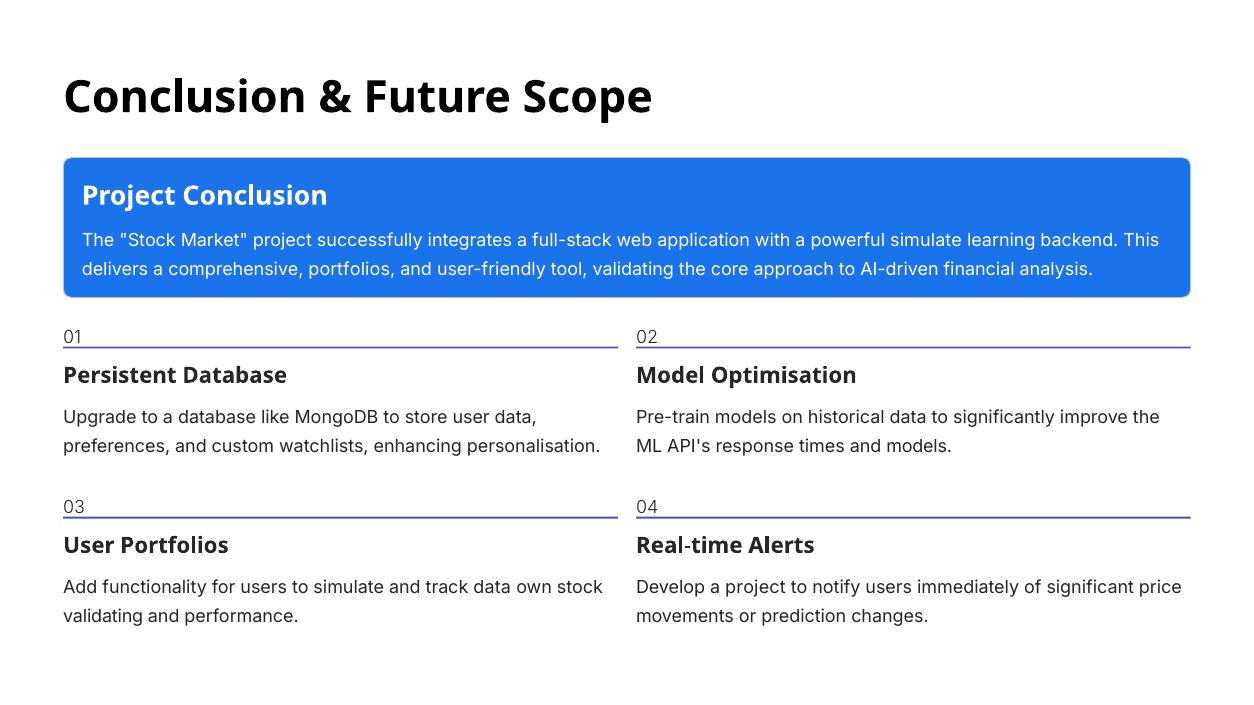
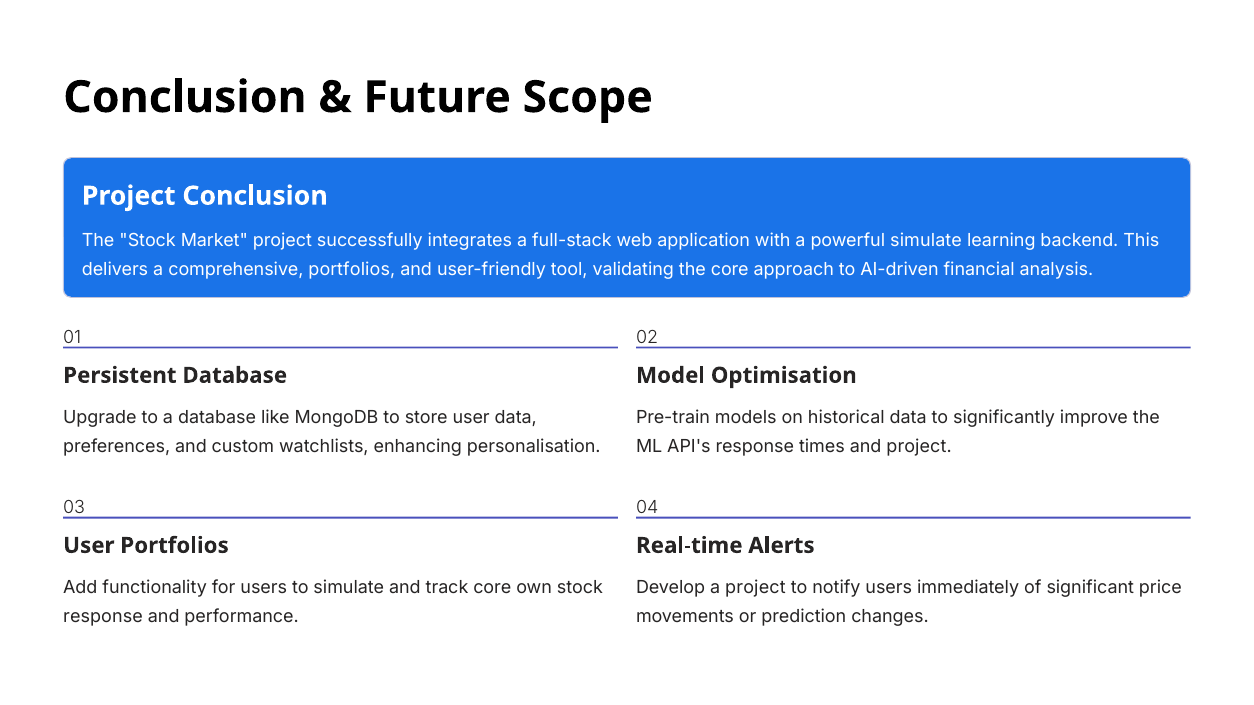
and models: models -> project (919, 447)
track data: data -> core (492, 588)
validating: validating -> response (103, 617)
